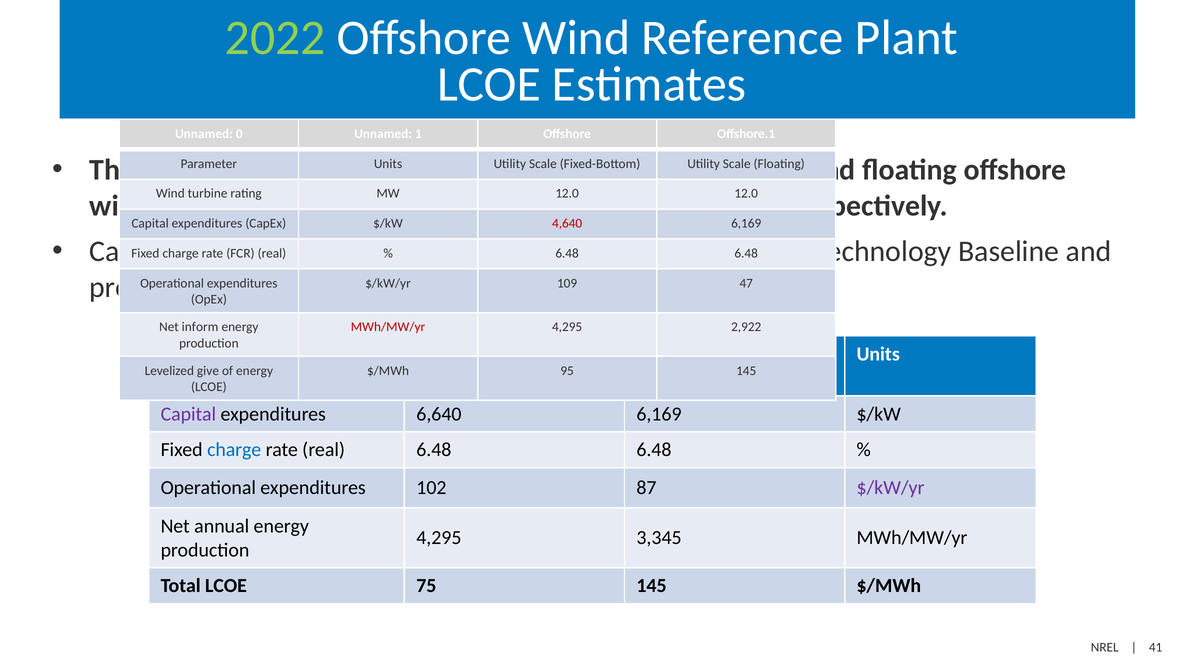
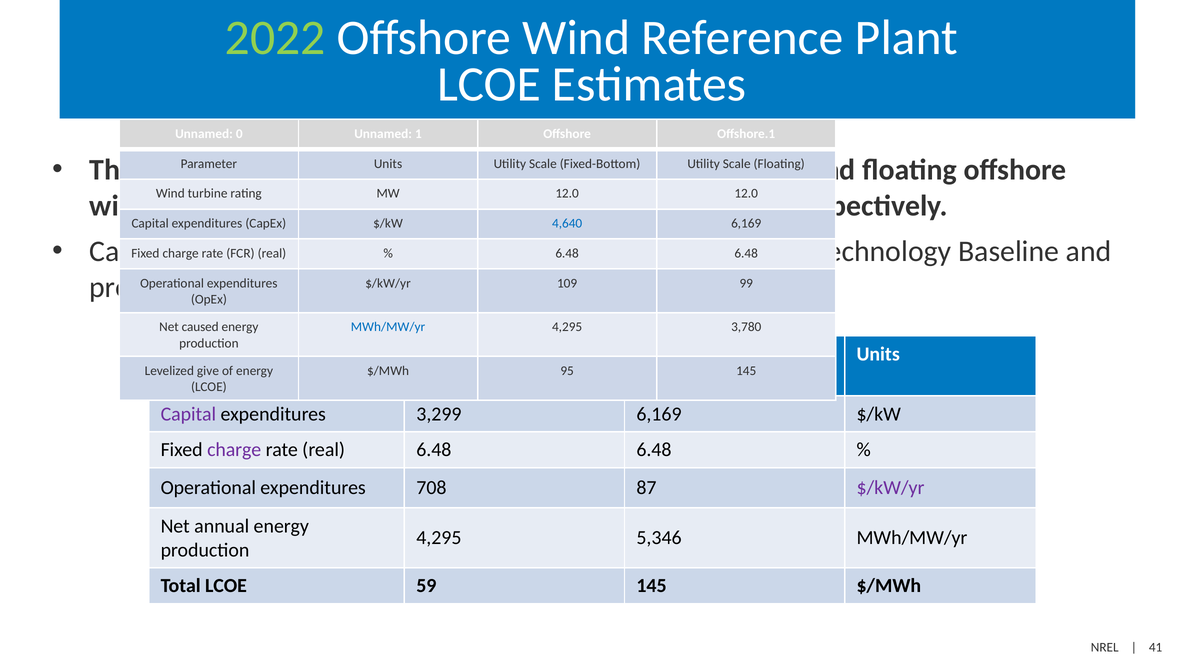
4,640 colour: red -> blue (567, 223)
47: 47 -> 99 (746, 283)
inform: inform -> caused (200, 327)
MWh/MW/yr colour: red -> blue (388, 327)
2,922: 2,922 -> 3,780 (746, 327)
6,640: 6,640 -> 3,299 (439, 414)
charge colour: blue -> purple (234, 450)
102: 102 -> 708 (431, 488)
3,345: 3,345 -> 5,346 (659, 538)
75: 75 -> 59 (426, 586)
